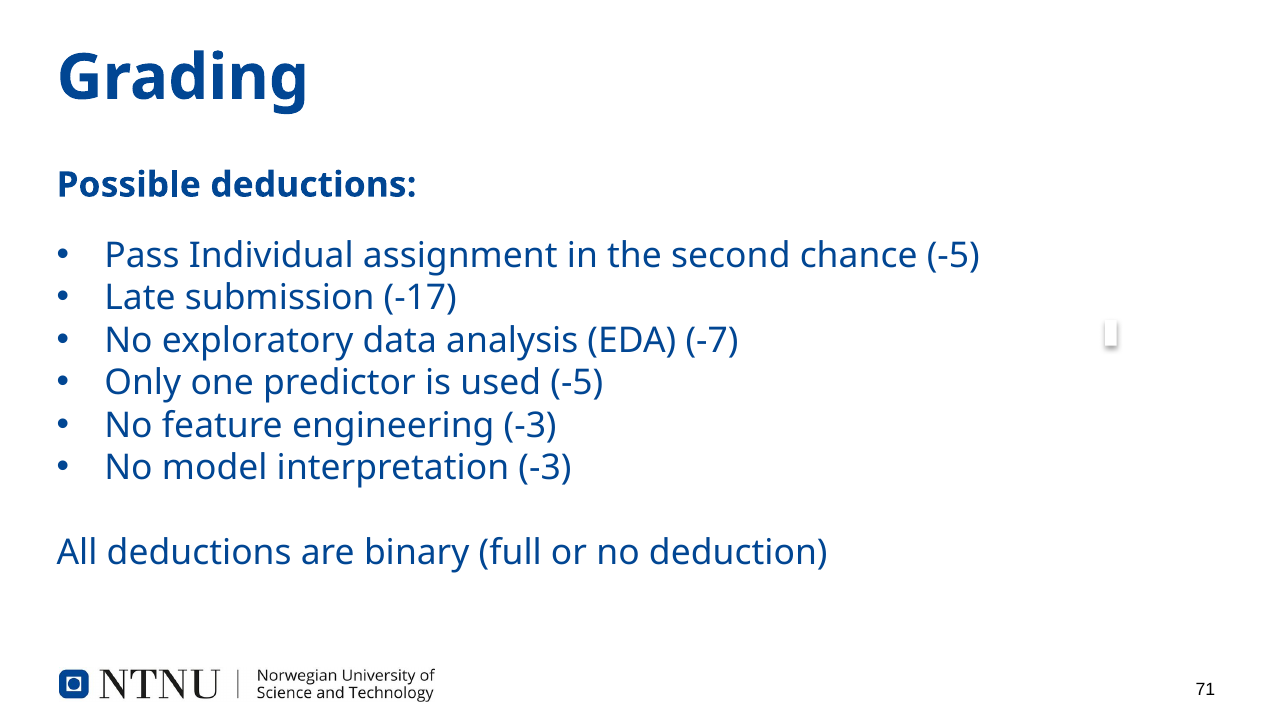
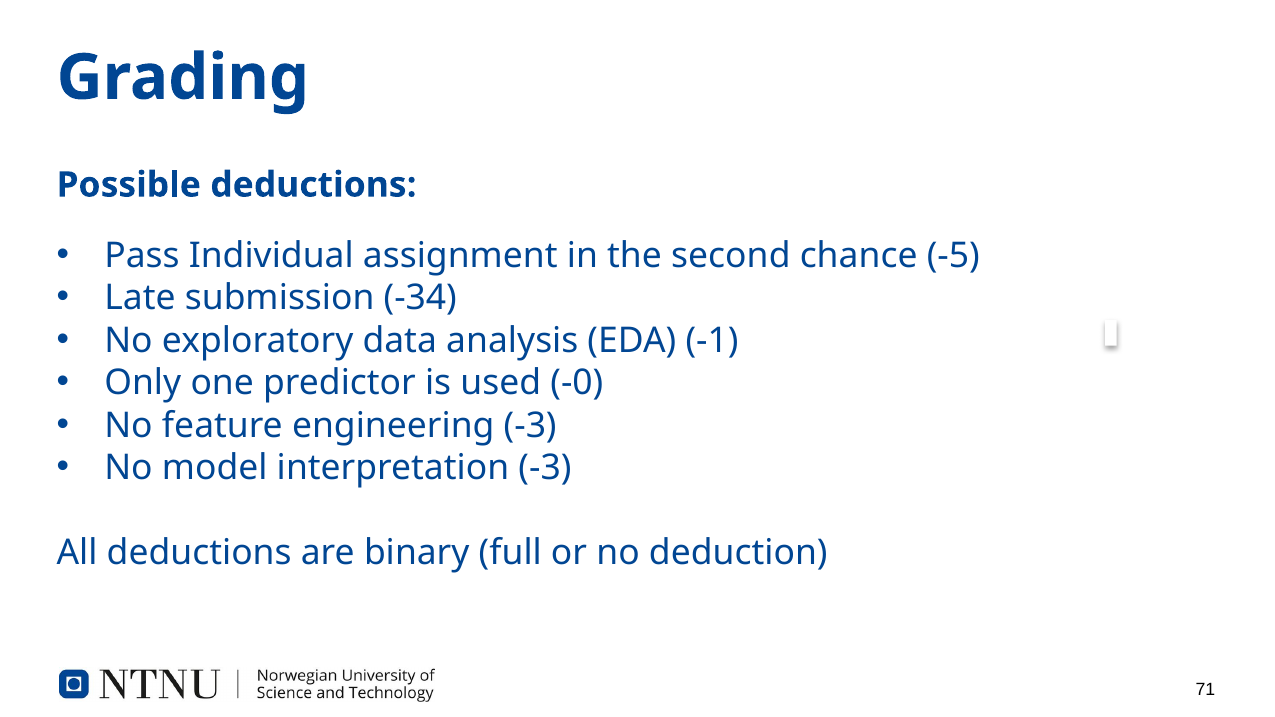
-17: -17 -> -34 (420, 298)
-7: -7 -> -1 (712, 341)
used -5: -5 -> -0 (577, 383)
